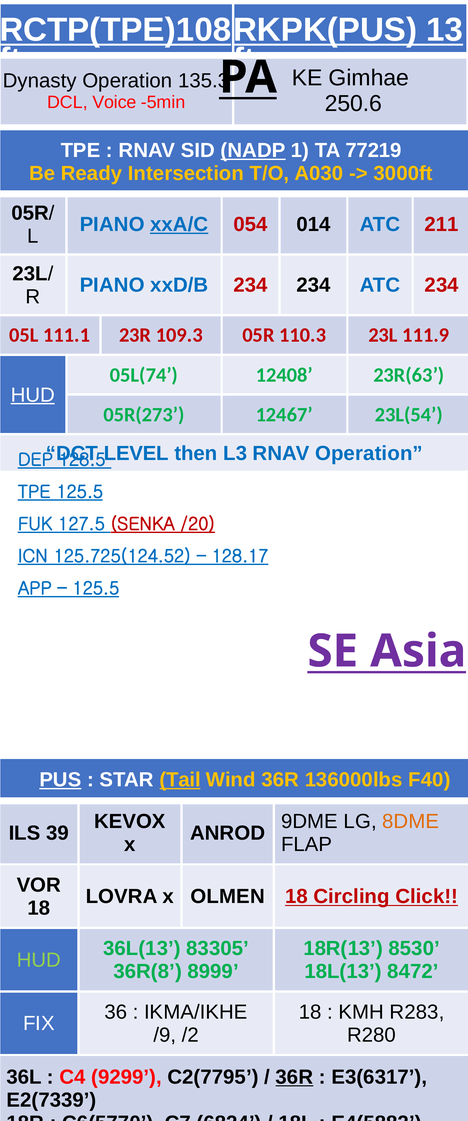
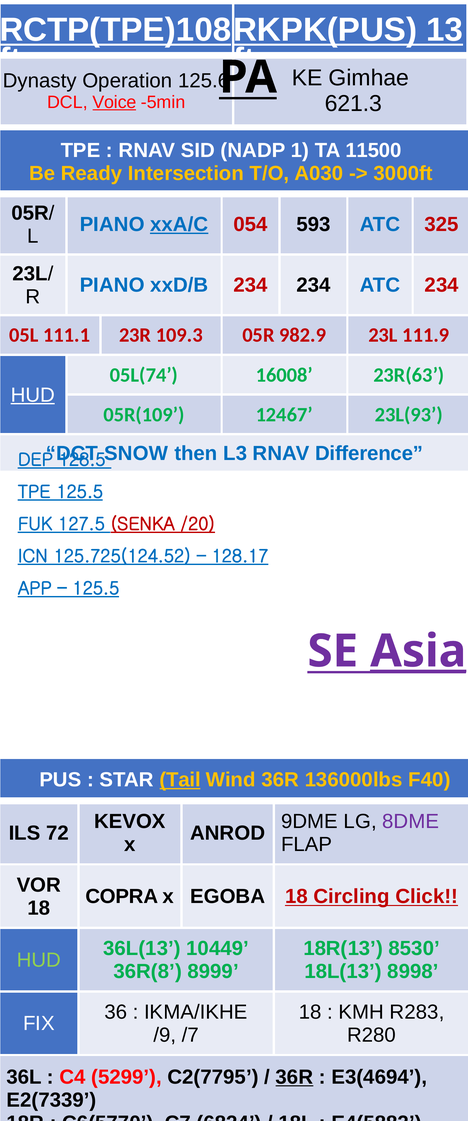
135.3: 135.3 -> 125.6 (204, 81)
250.6: 250.6 -> 621.3 (353, 103)
Voice underline: none -> present (114, 102)
NADP underline: present -> none (253, 150)
77219: 77219 -> 11500 (373, 150)
014: 014 -> 593 (313, 224)
211: 211 -> 325 (442, 224)
110.3: 110.3 -> 982.9 (303, 335)
12408: 12408 -> 16008 (284, 375)
05R(273: 05R(273 -> 05R(109 (144, 414)
23L(54: 23L(54 -> 23L(93 (409, 414)
LEVEL: LEVEL -> SNOW (136, 453)
RNAV Operation: Operation -> Difference (369, 453)
Asia underline: none -> present (418, 651)
PUS underline: present -> none (60, 779)
8DME colour: orange -> purple (411, 821)
39: 39 -> 72 (57, 832)
LOVRA: LOVRA -> COPRA (122, 896)
OLMEN: OLMEN -> EGOBA (228, 896)
83305: 83305 -> 10449 (218, 948)
8472: 8472 -> 8998 (413, 971)
/2: /2 -> /7 (190, 1034)
9299: 9299 -> 5299 (127, 1076)
E3(6317: E3(6317 -> E3(4694 (379, 1076)
